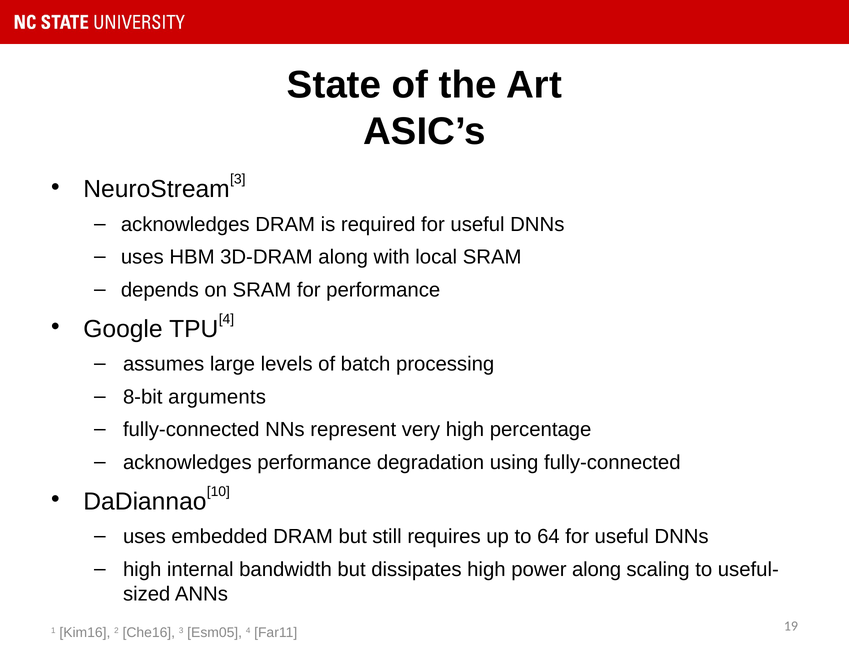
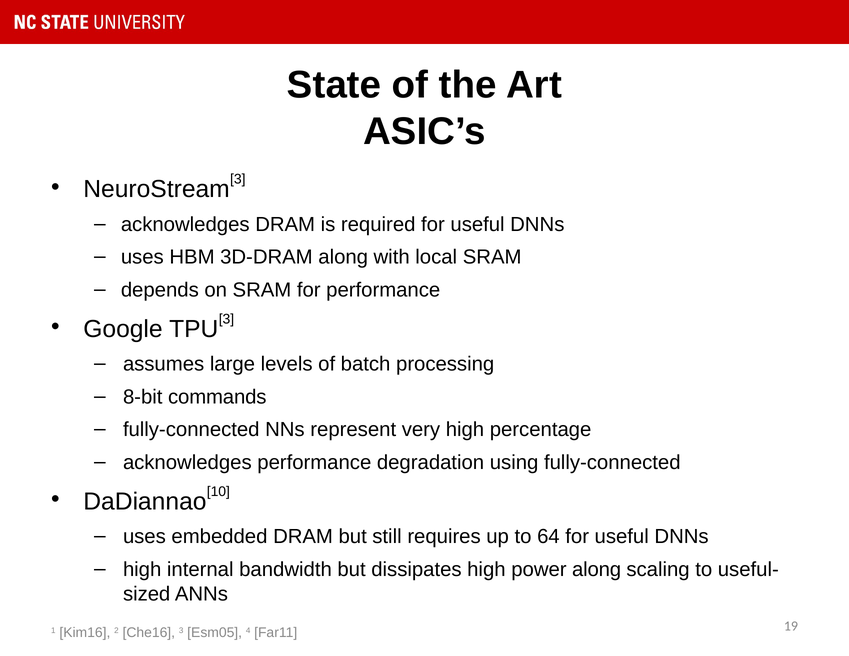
4: 4 -> 3 (226, 319)
arguments: arguments -> commands (217, 397)
